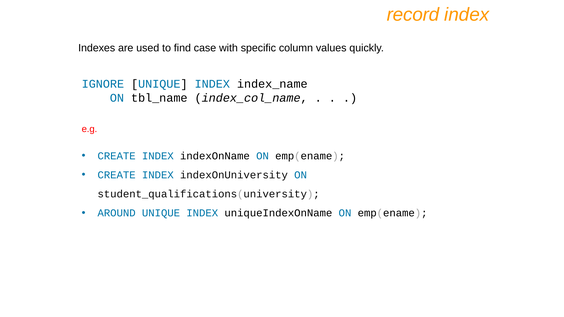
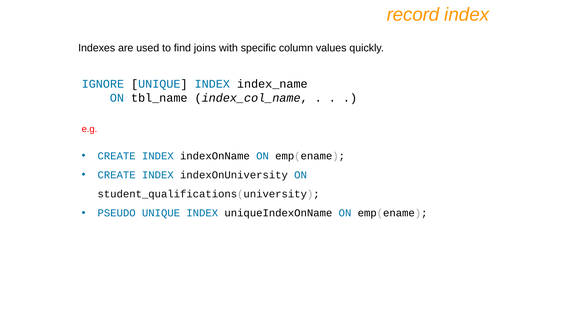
case: case -> joins (205, 48)
AROUND: AROUND -> PSEUDO (117, 213)
